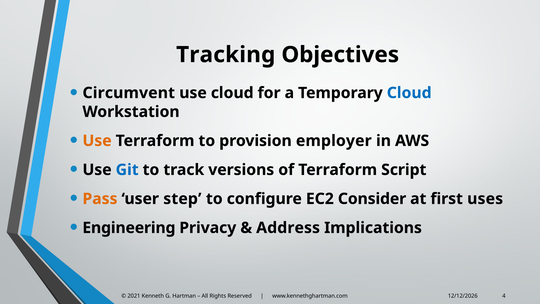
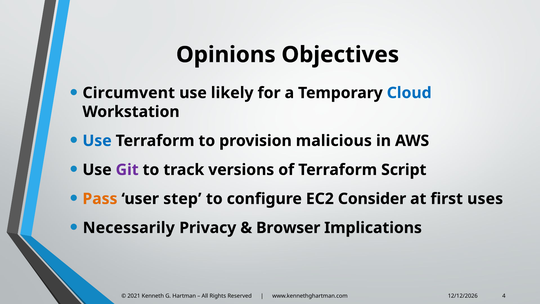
Tracking: Tracking -> Opinions (226, 55)
use cloud: cloud -> likely (232, 93)
Use colour: orange -> blue (97, 141)
employer: employer -> malicious (334, 141)
Git colour: blue -> purple (127, 170)
Engineering: Engineering -> Necessarily (129, 228)
Address: Address -> Browser (288, 228)
